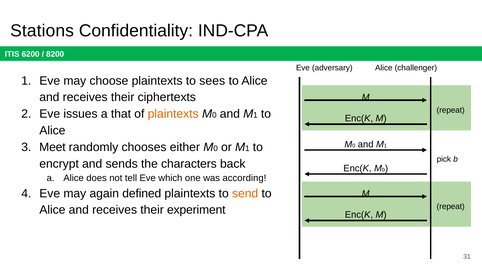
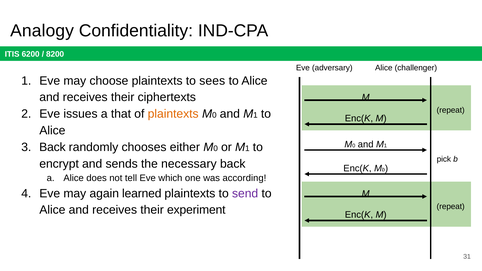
Stations: Stations -> Analogy (42, 31)
Meet: Meet -> Back (52, 147)
characters: characters -> necessary (189, 164)
defined: defined -> learned (142, 193)
send colour: orange -> purple (245, 193)
